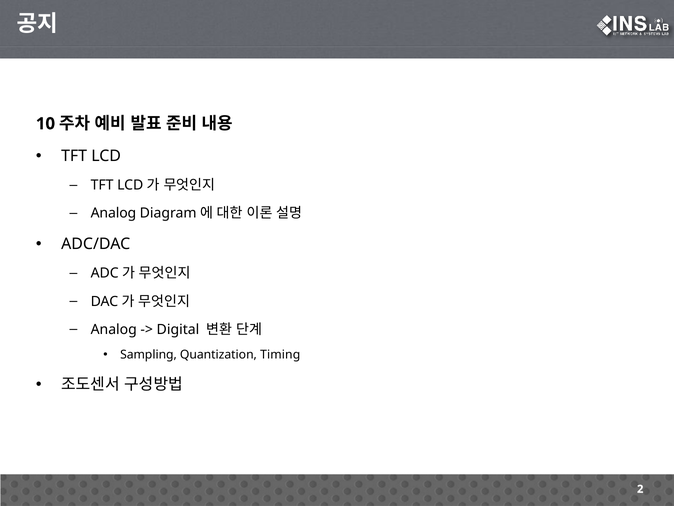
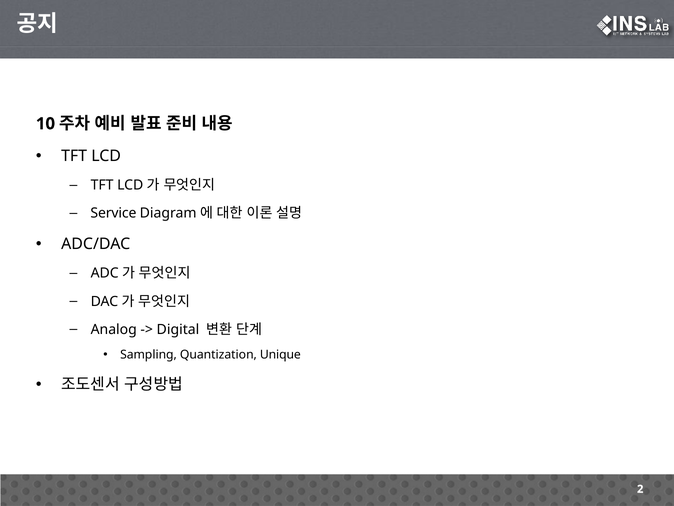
Analog: Analog -> Service (113, 213)
Timing: Timing -> Unique (280, 354)
